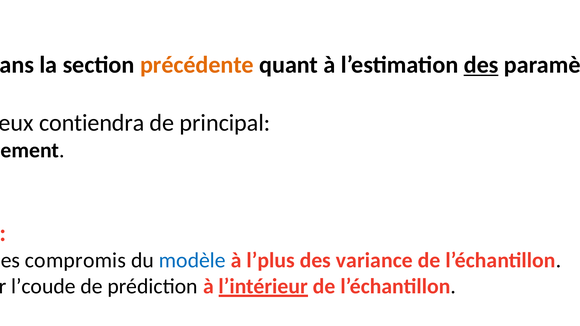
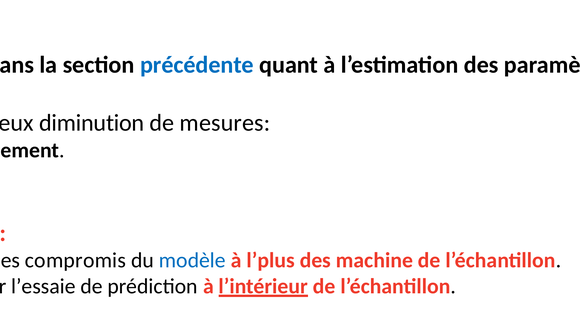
précédente colour: orange -> blue (197, 65)
des underline: present -> none (481, 65)
contiendra: contiendra -> diminution (92, 123)
principal: principal -> mesures (225, 123)
des variance: variance -> machine (374, 261)
l’coude: l’coude -> l’essaie (43, 287)
